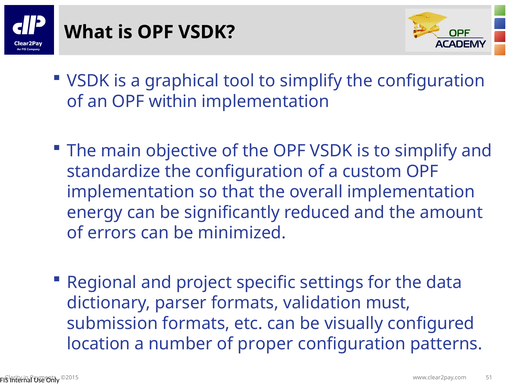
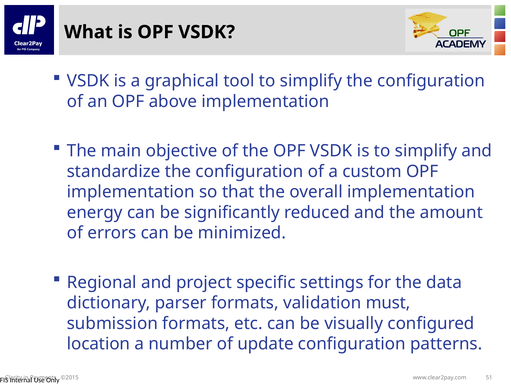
within: within -> above (173, 101)
proper: proper -> update (266, 343)
